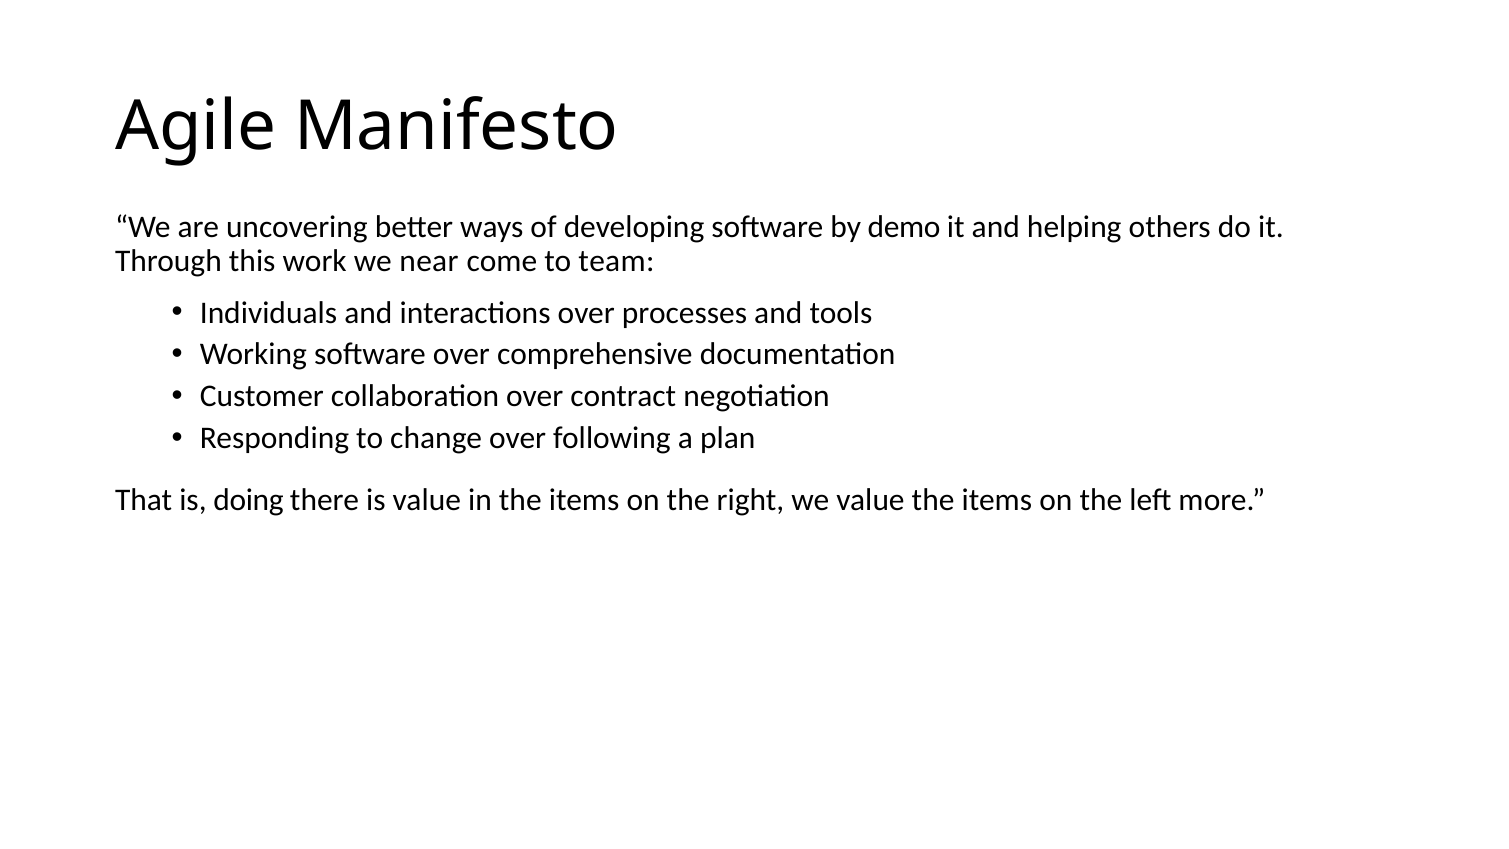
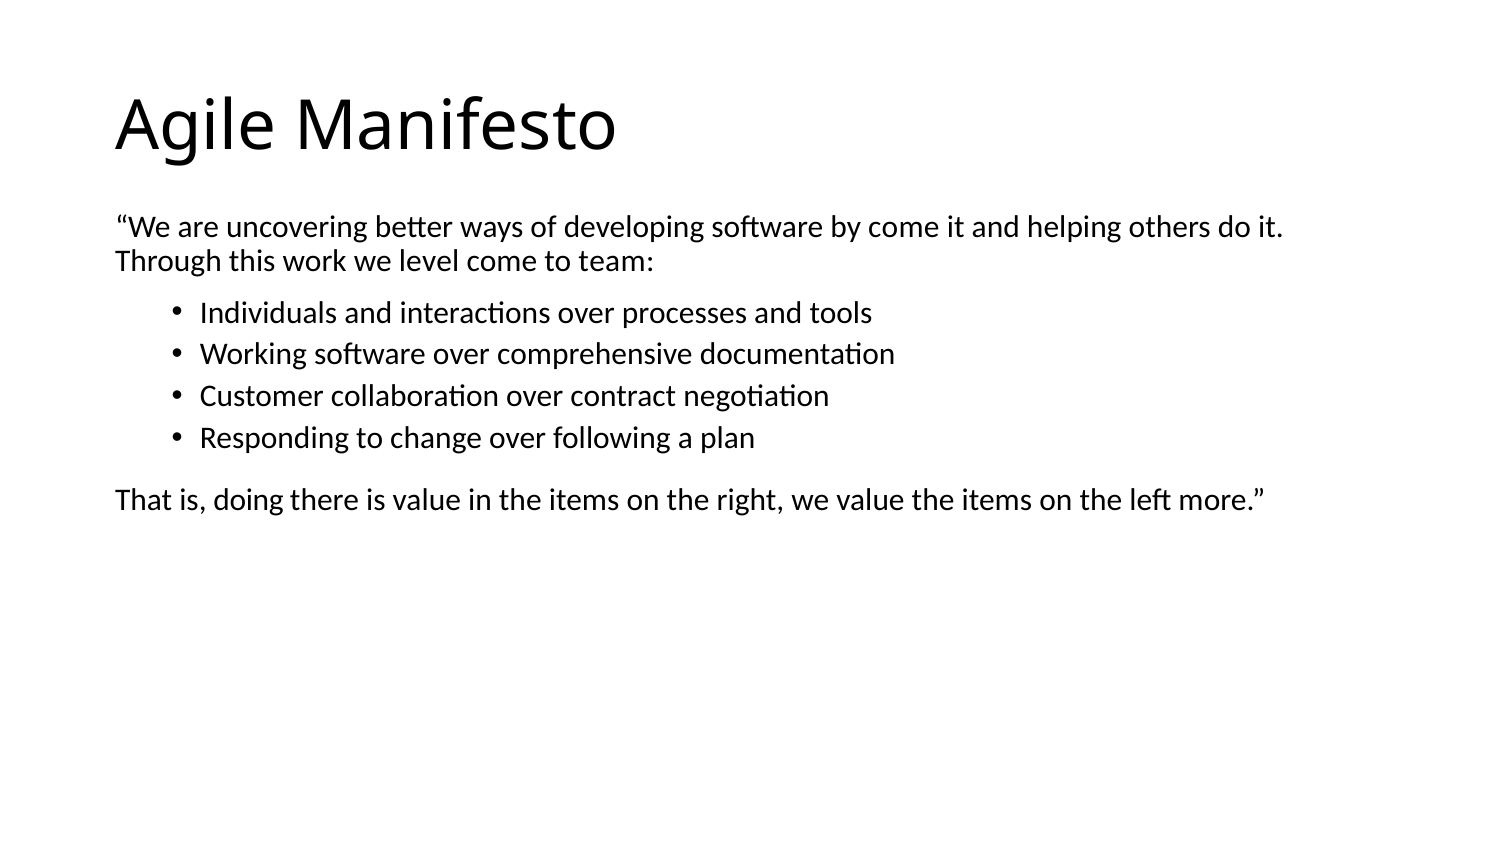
by demo: demo -> come (904, 227)
near: near -> level (429, 261)
